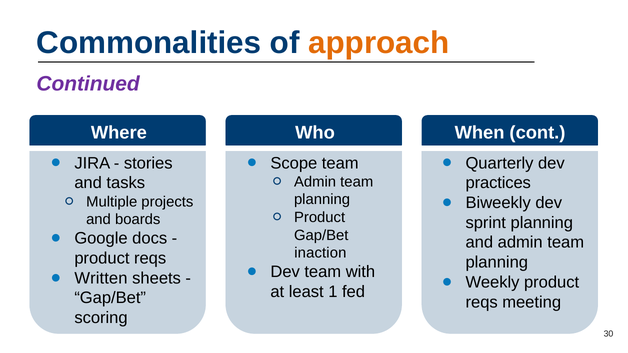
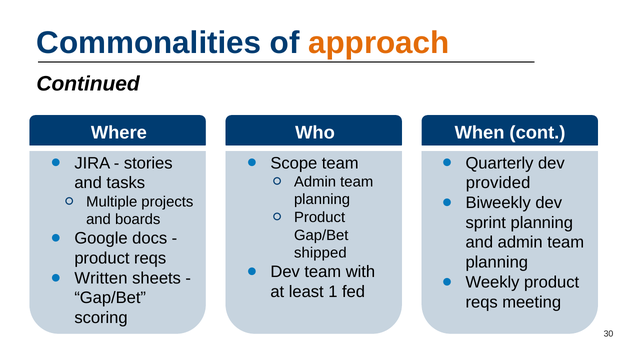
Continued colour: purple -> black (88, 84)
practices: practices -> provided (498, 183)
inaction: inaction -> shipped (320, 253)
